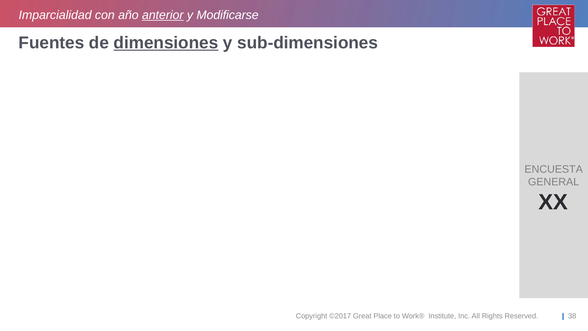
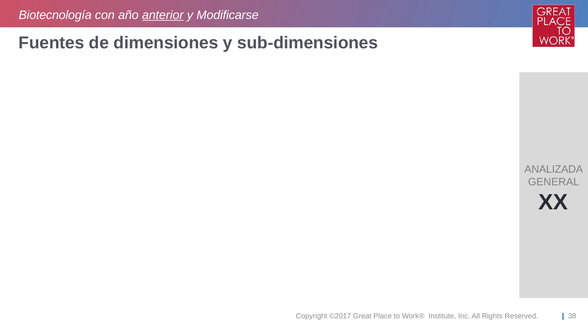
Imparcialidad: Imparcialidad -> Biotecnología (55, 15)
dimensiones underline: present -> none (166, 43)
ENCUESTA: ENCUESTA -> ANALIZADA (554, 169)
